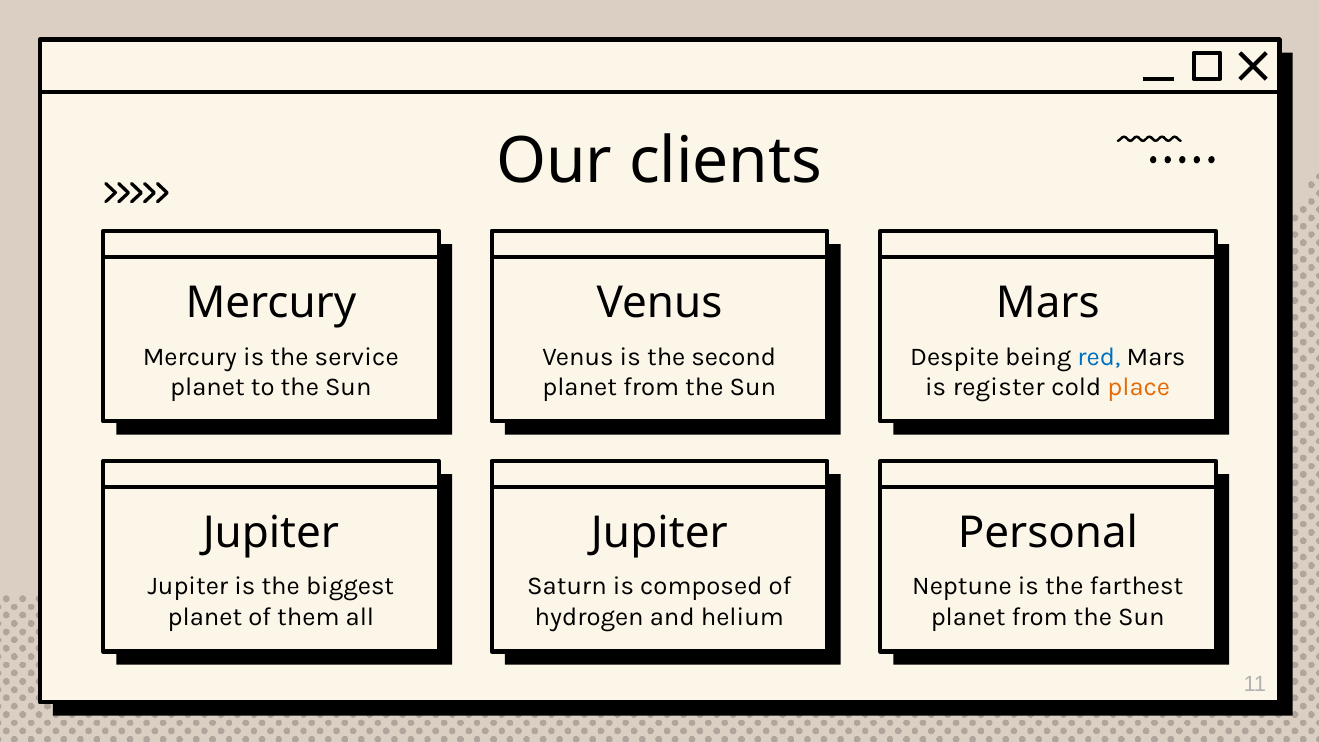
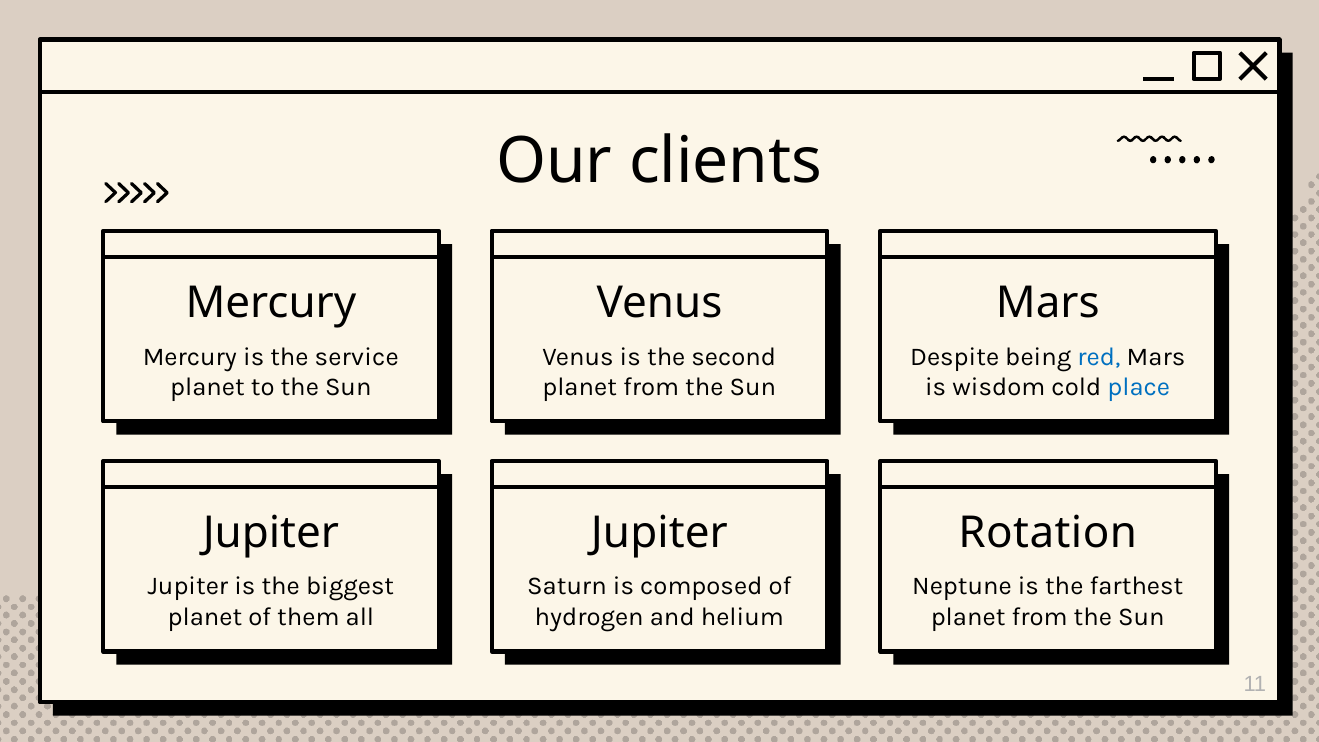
register: register -> wisdom (999, 387)
place colour: orange -> blue (1139, 387)
Personal: Personal -> Rotation (1048, 533)
